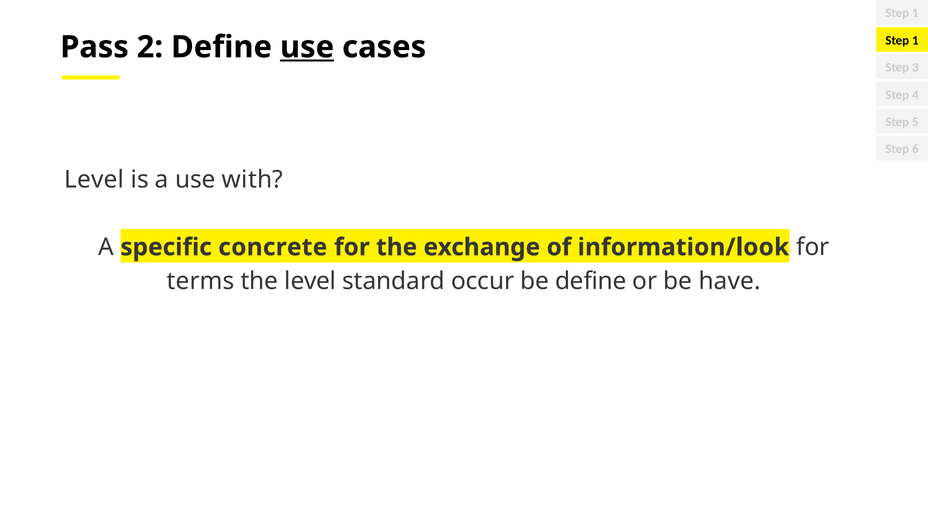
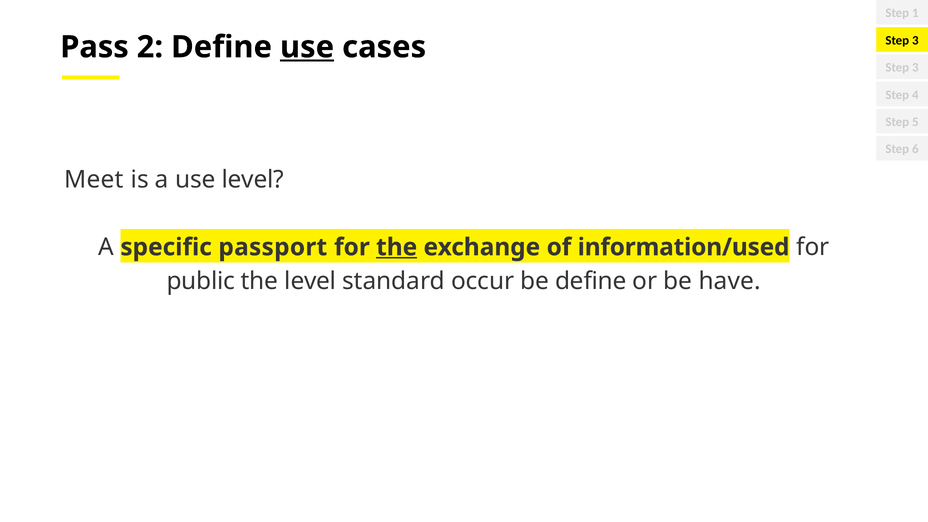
1: 1 -> 3 (915, 40)
Level: Level -> Meet (94, 180)
use with: with -> level (253, 180)
concrete: concrete -> passport (273, 247)
the underline: none -> present (397, 247)
information/look: information/look -> information/used (684, 247)
terms: terms -> public (201, 281)
